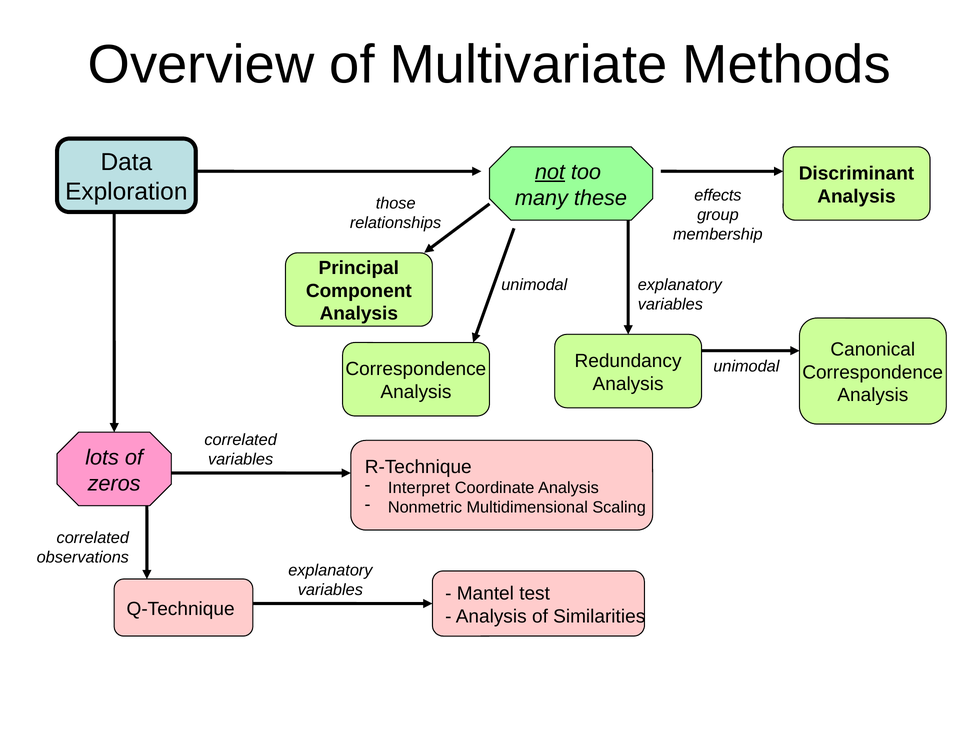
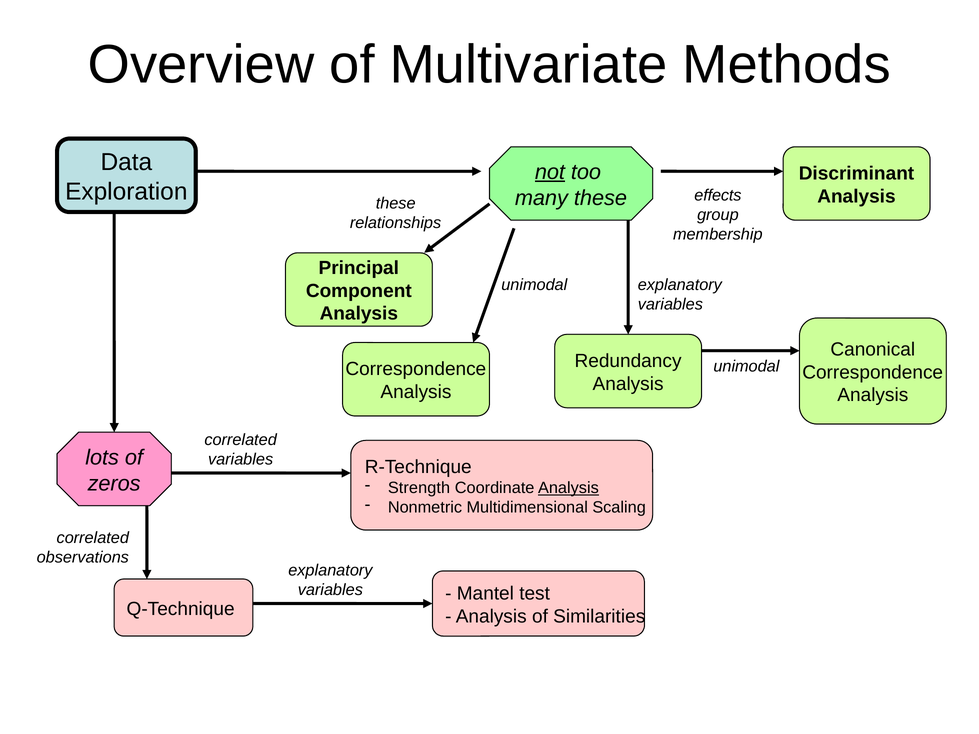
those: those -> these (396, 203)
Interpret: Interpret -> Strength (419, 488)
Analysis underline: none -> present (568, 488)
